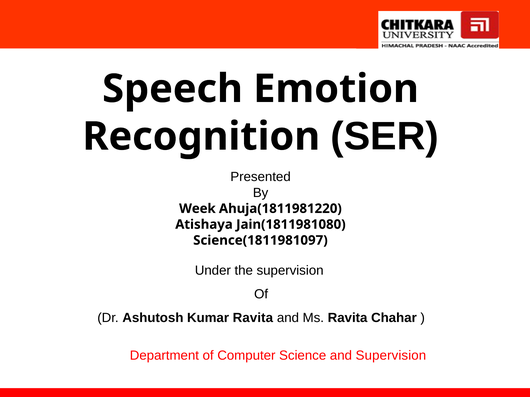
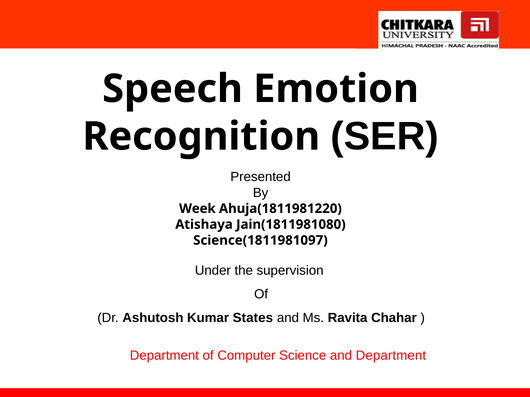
Kumar Ravita: Ravita -> States (253, 318)
and Supervision: Supervision -> Department (391, 356)
